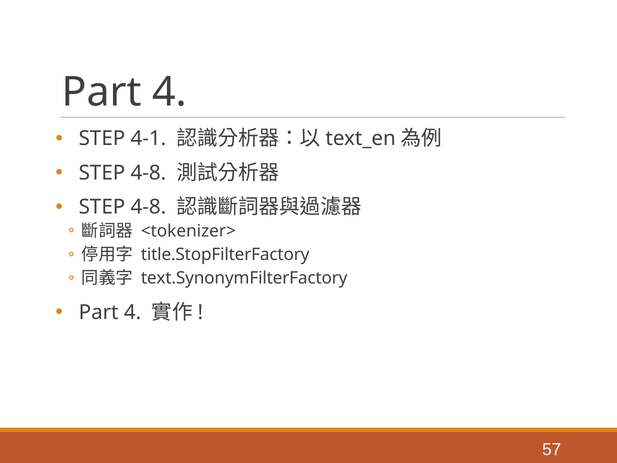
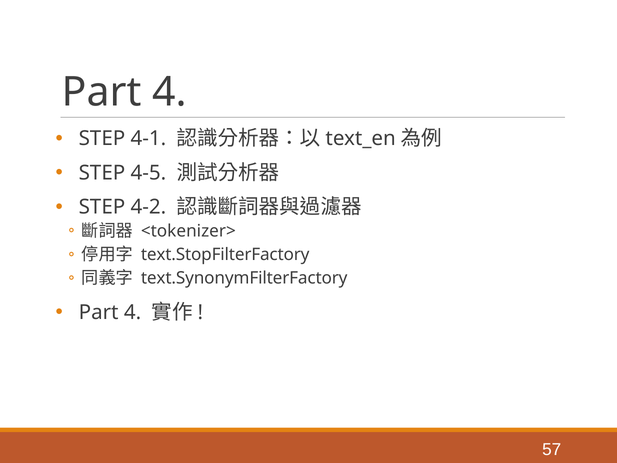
4-8: 4-8 -> 4-5 (148, 173)
4-8: 4-8 -> 4-2 (148, 207)
title.StopFilterFactory: title.StopFilterFactory -> text.StopFilterFactory (225, 254)
